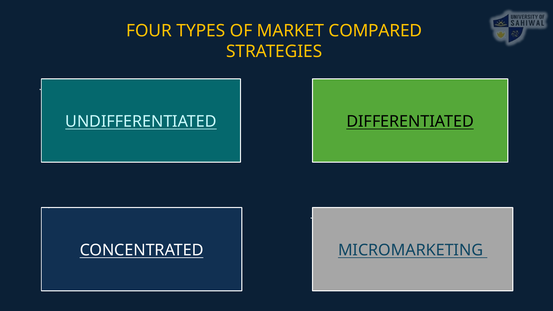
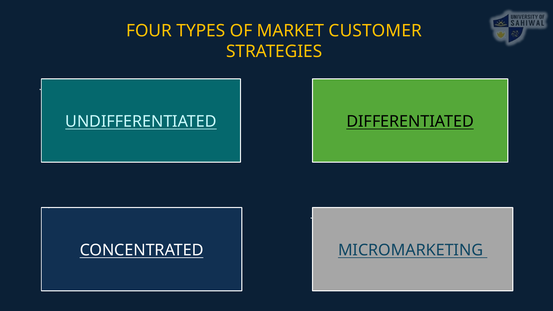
COMPARED: COMPARED -> CUSTOMER (375, 31)
